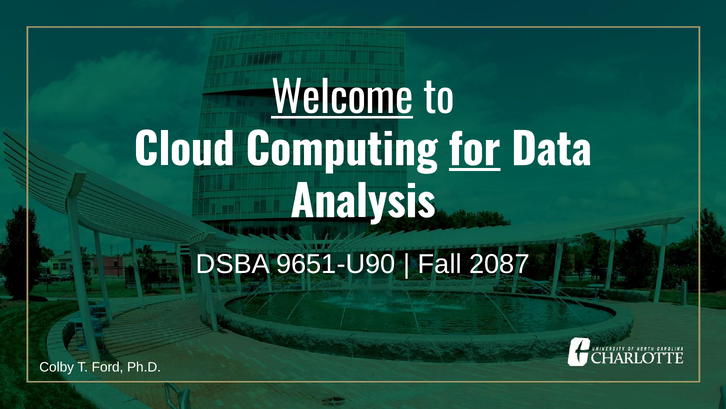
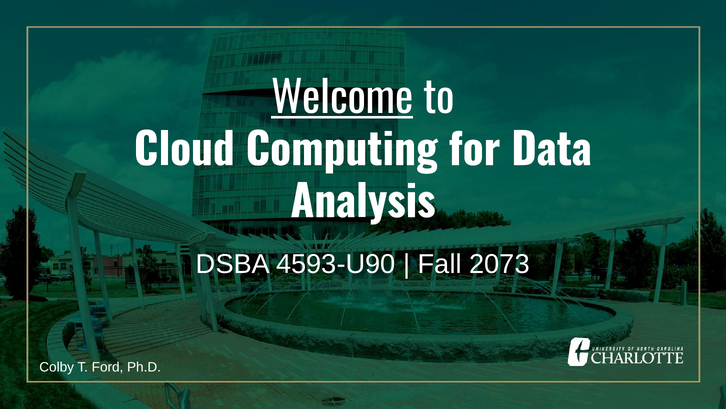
for underline: present -> none (475, 151)
9651-U90: 9651-U90 -> 4593-U90 (336, 264)
2087: 2087 -> 2073 (499, 264)
